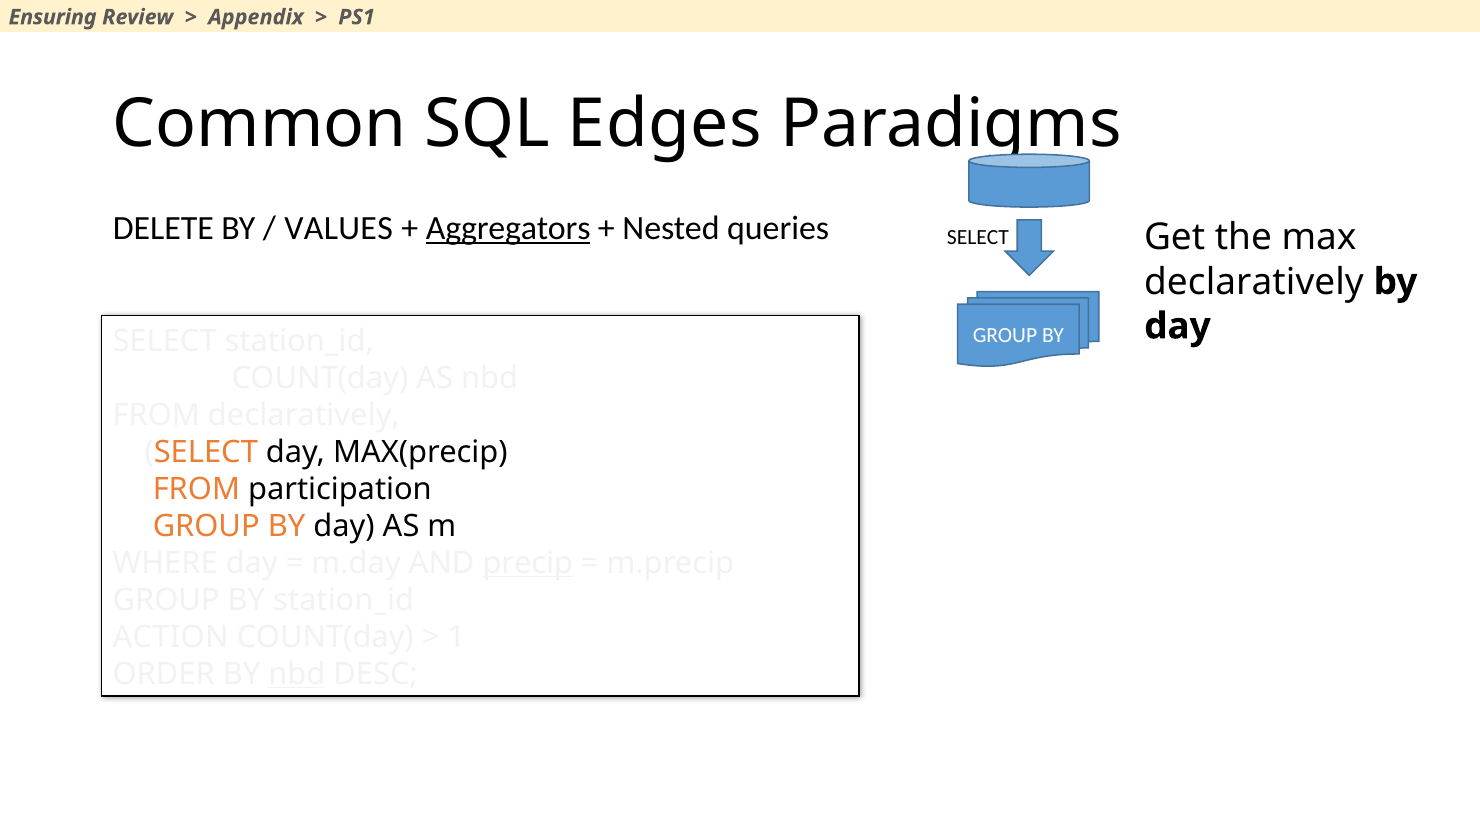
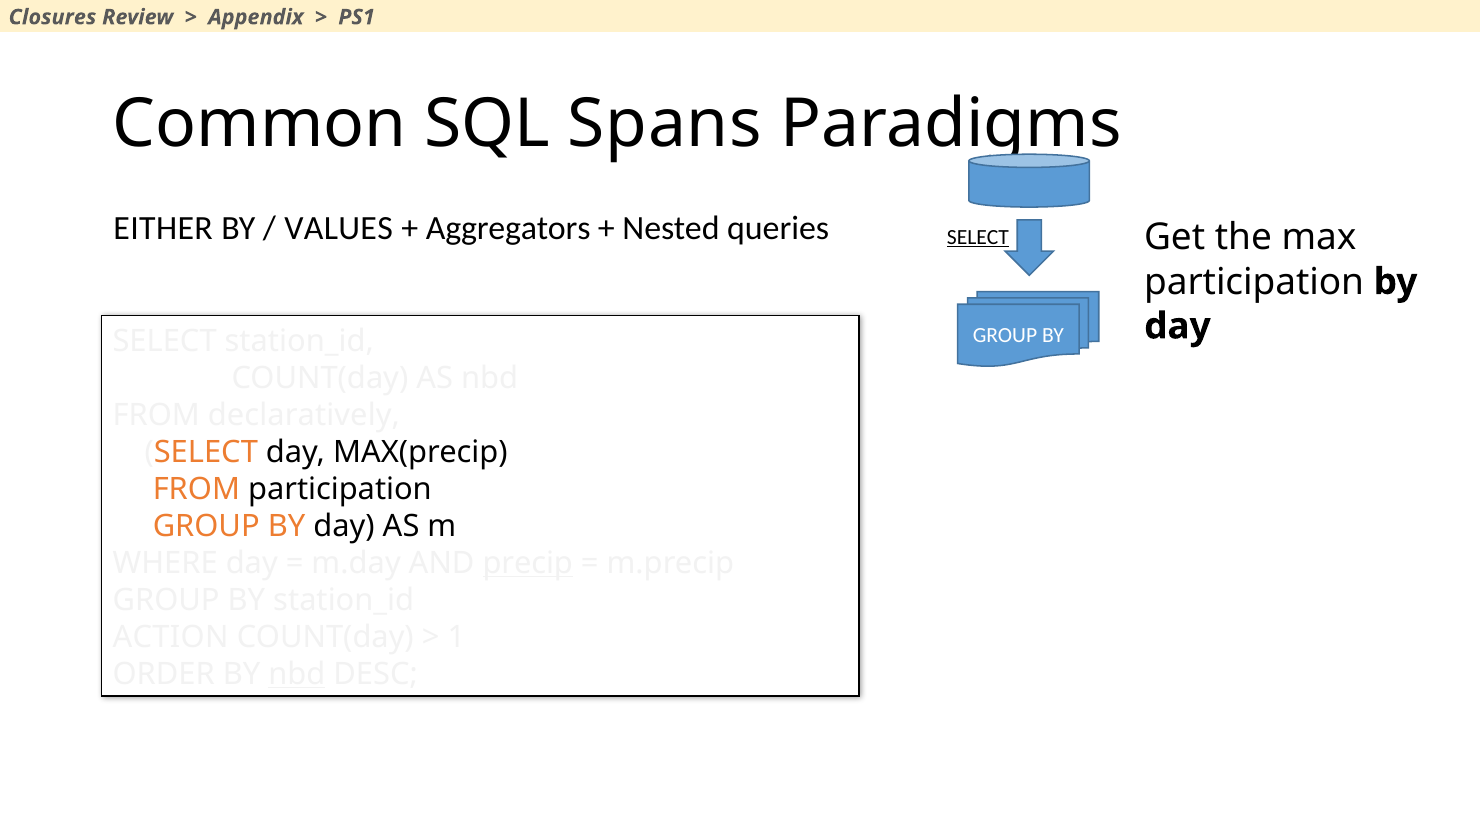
Ensuring: Ensuring -> Closures (52, 17)
Edges: Edges -> Spans (665, 124)
DELETE: DELETE -> EITHER (163, 229)
Aggregators underline: present -> none (508, 229)
SELECT underline: none -> present (978, 237)
declaratively: declaratively -> participation (1254, 282)
